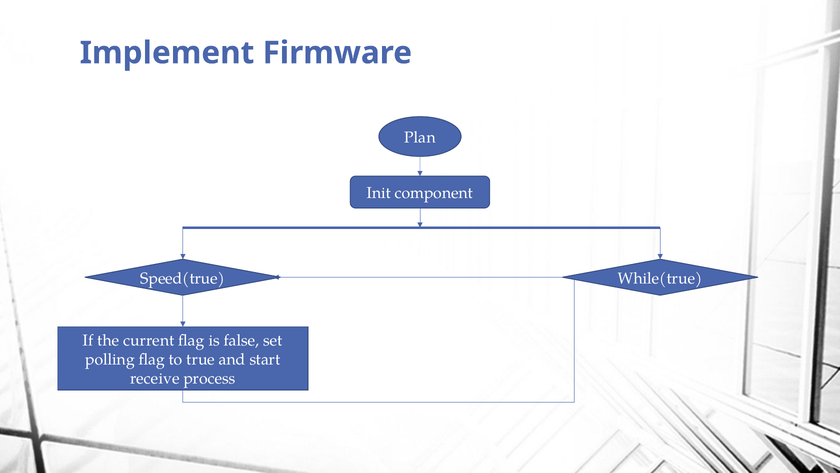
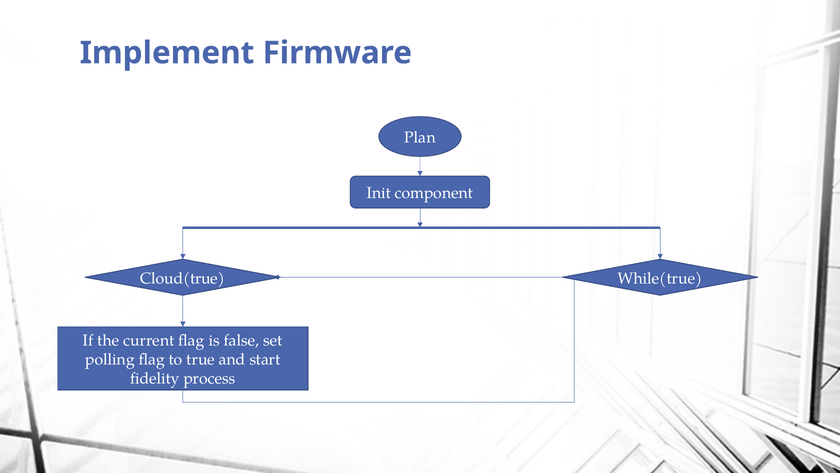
Speed(true: Speed(true -> Cloud(true (183, 278)
receive: receive -> fidelity (155, 378)
